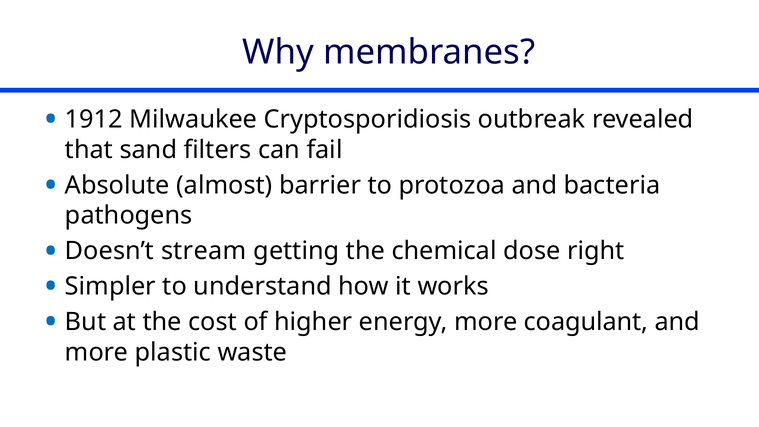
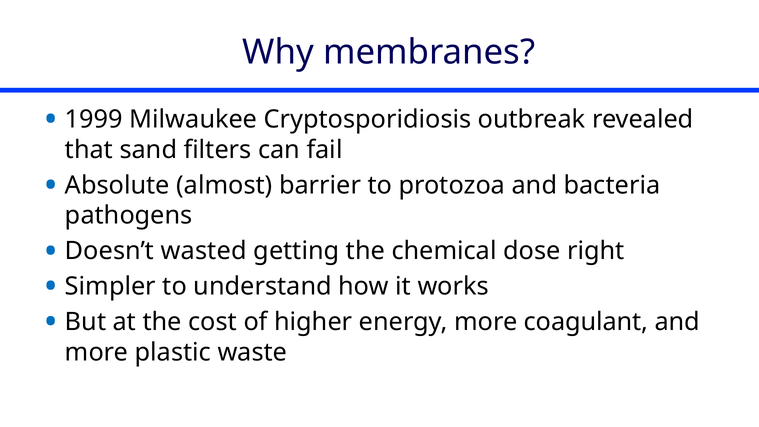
1912: 1912 -> 1999 (94, 119)
stream: stream -> wasted (204, 251)
